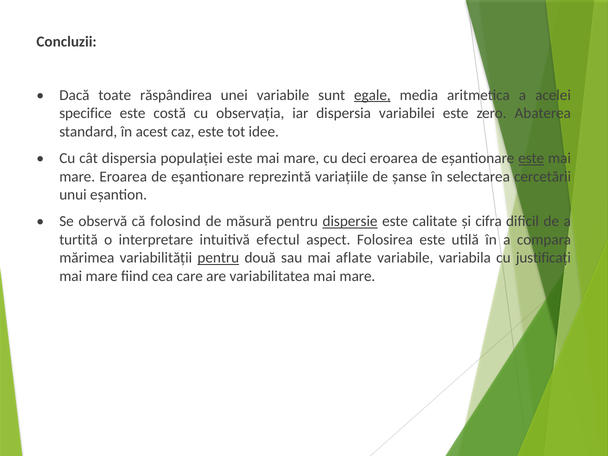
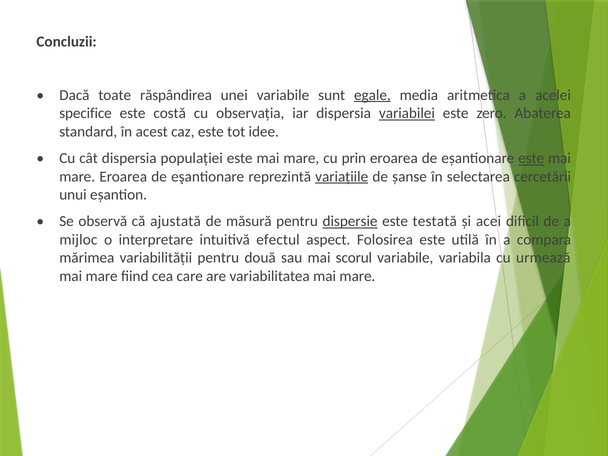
variabilei underline: none -> present (407, 113)
deci: deci -> prin (354, 158)
variațiile underline: none -> present (342, 177)
folosind: folosind -> ajustată (176, 221)
calitate: calitate -> testată (435, 221)
cifra: cifra -> acei (488, 221)
turtită: turtită -> mijloc (78, 240)
pentru underline: present -> none (218, 258)
aflate: aflate -> scorul (354, 258)
justificați: justificați -> urmează (543, 258)
